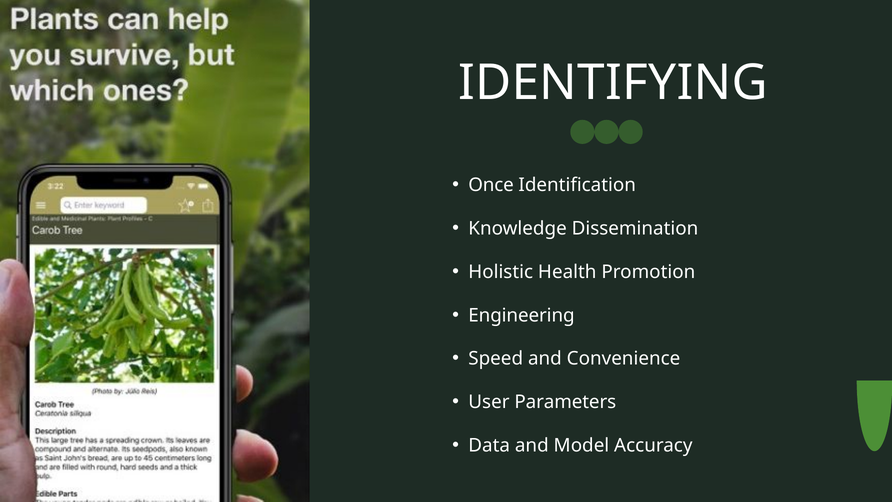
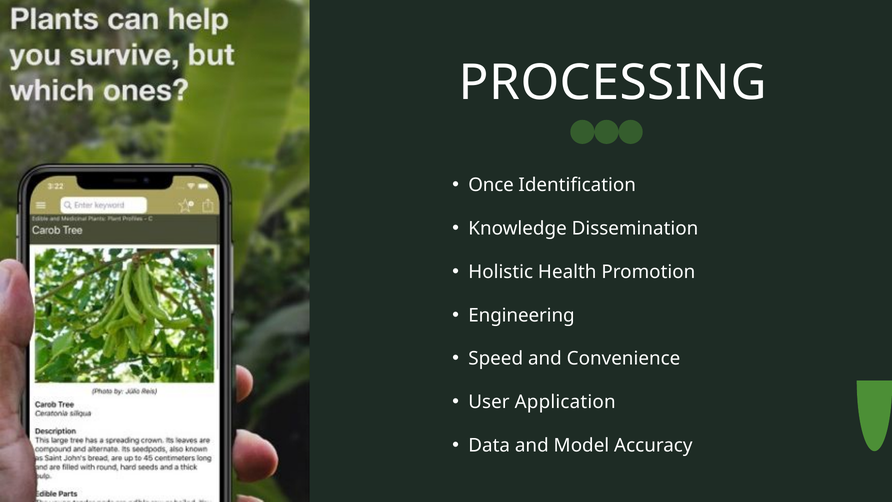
IDENTIFYING: IDENTIFYING -> PROCESSING (613, 83)
Parameters: Parameters -> Application (565, 402)
